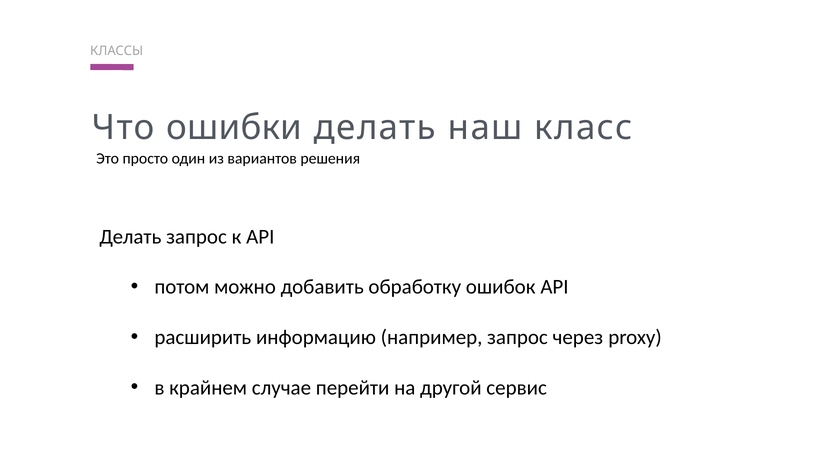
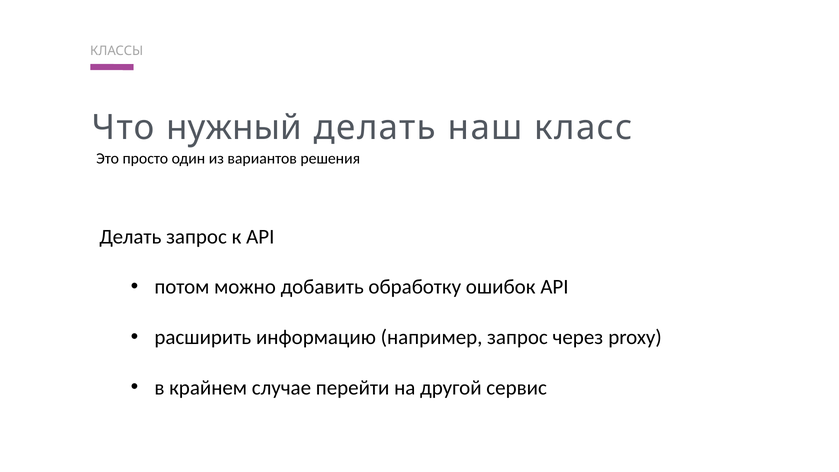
ошибки: ошибки -> нужный (234, 128)
